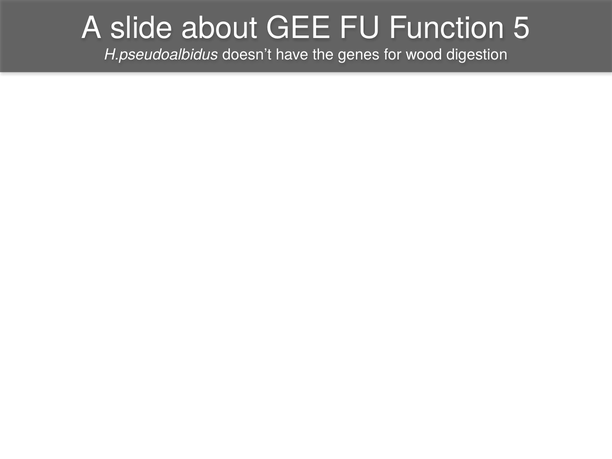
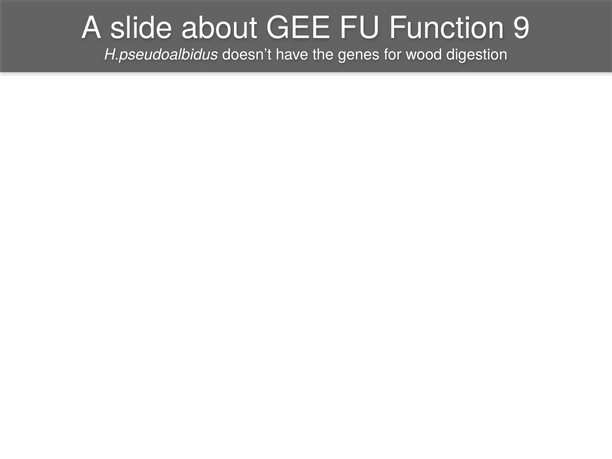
5: 5 -> 9 (522, 28)
